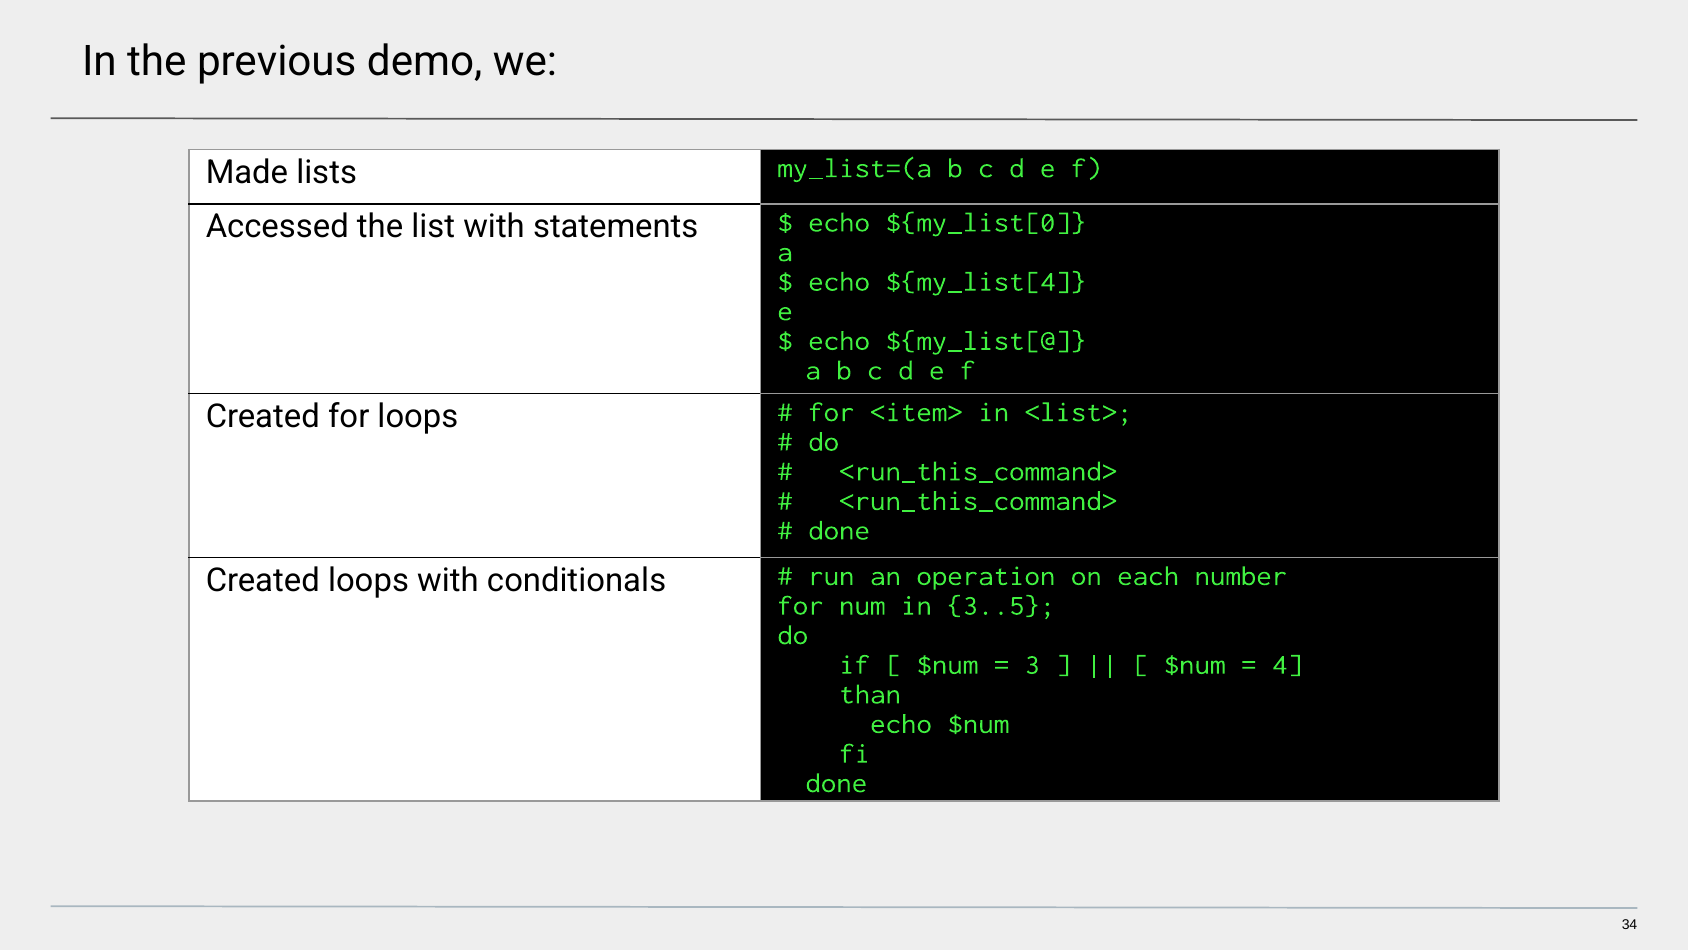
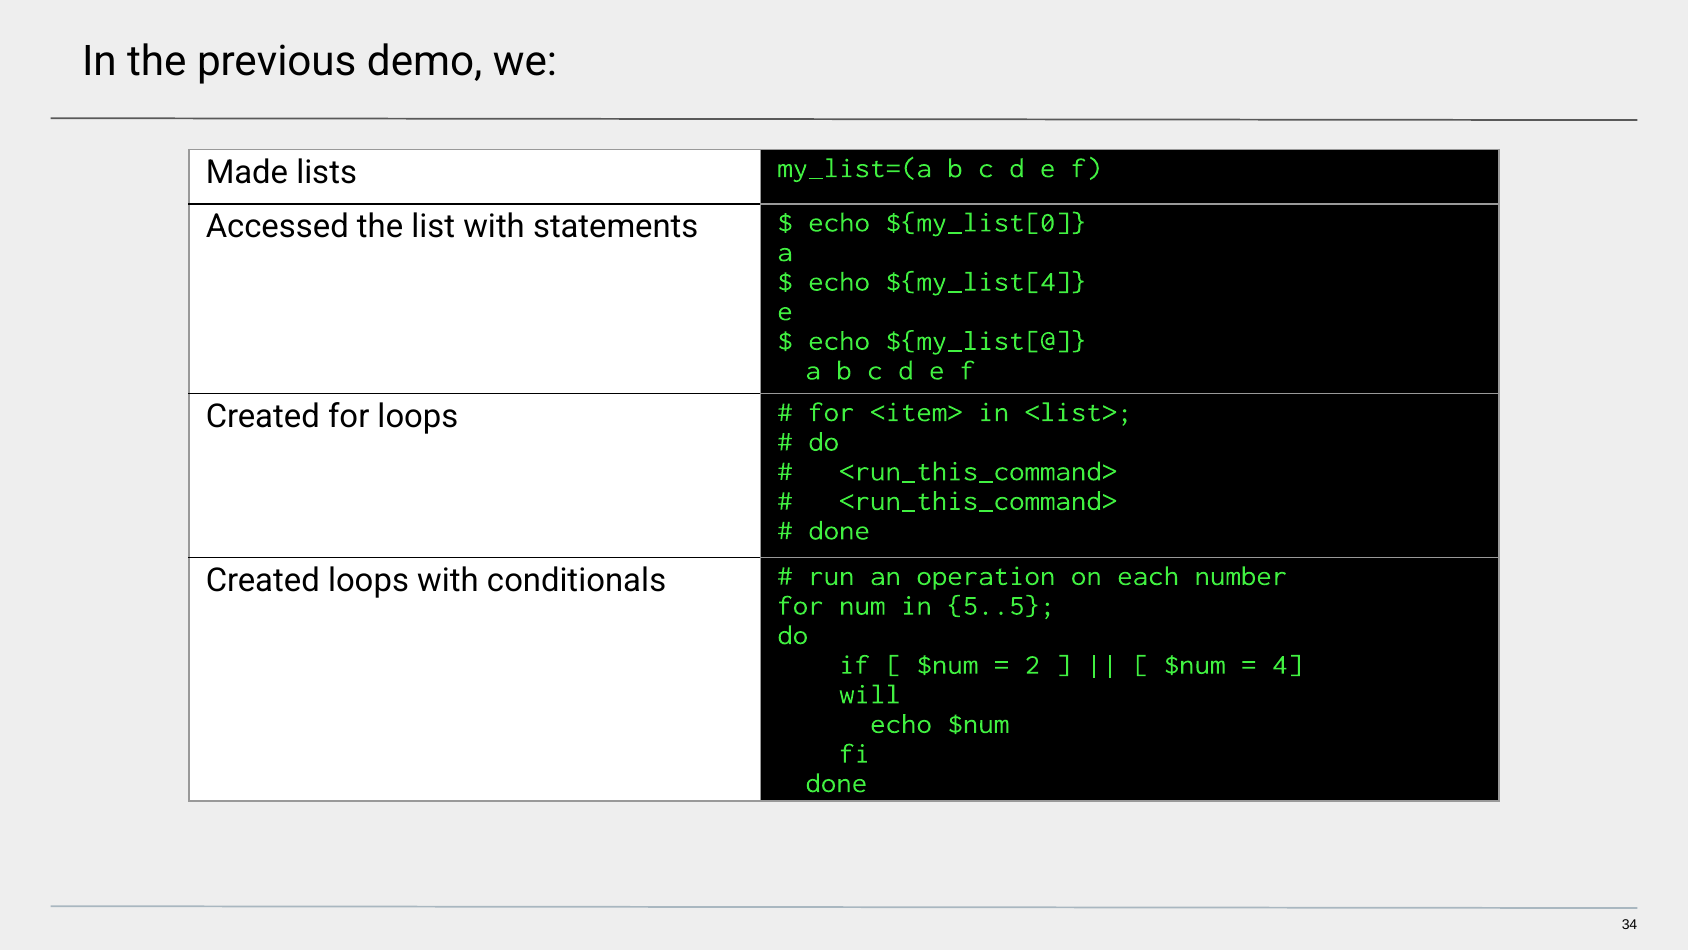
3..5: 3..5 -> 5..5 (1001, 605)
3: 3 -> 2 (1032, 664)
than: than -> will (870, 694)
